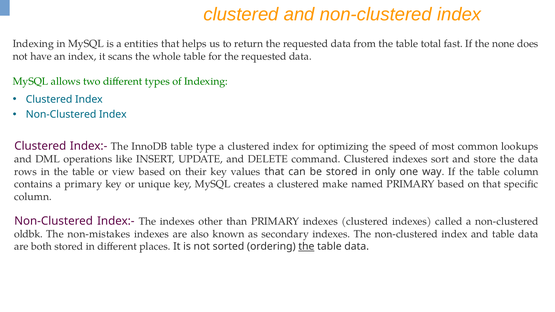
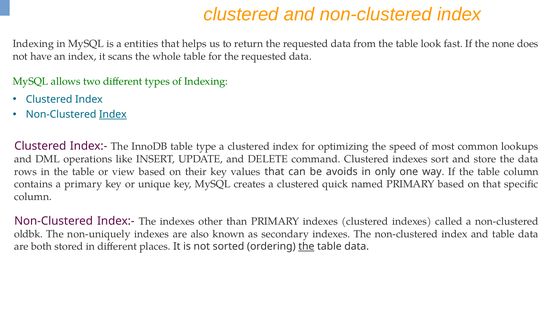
total: total -> look (431, 44)
Index underline: none -> present (113, 115)
be stored: stored -> avoids (342, 172)
make: make -> quick (335, 184)
non-mistakes: non-mistakes -> non-uniquely (99, 234)
